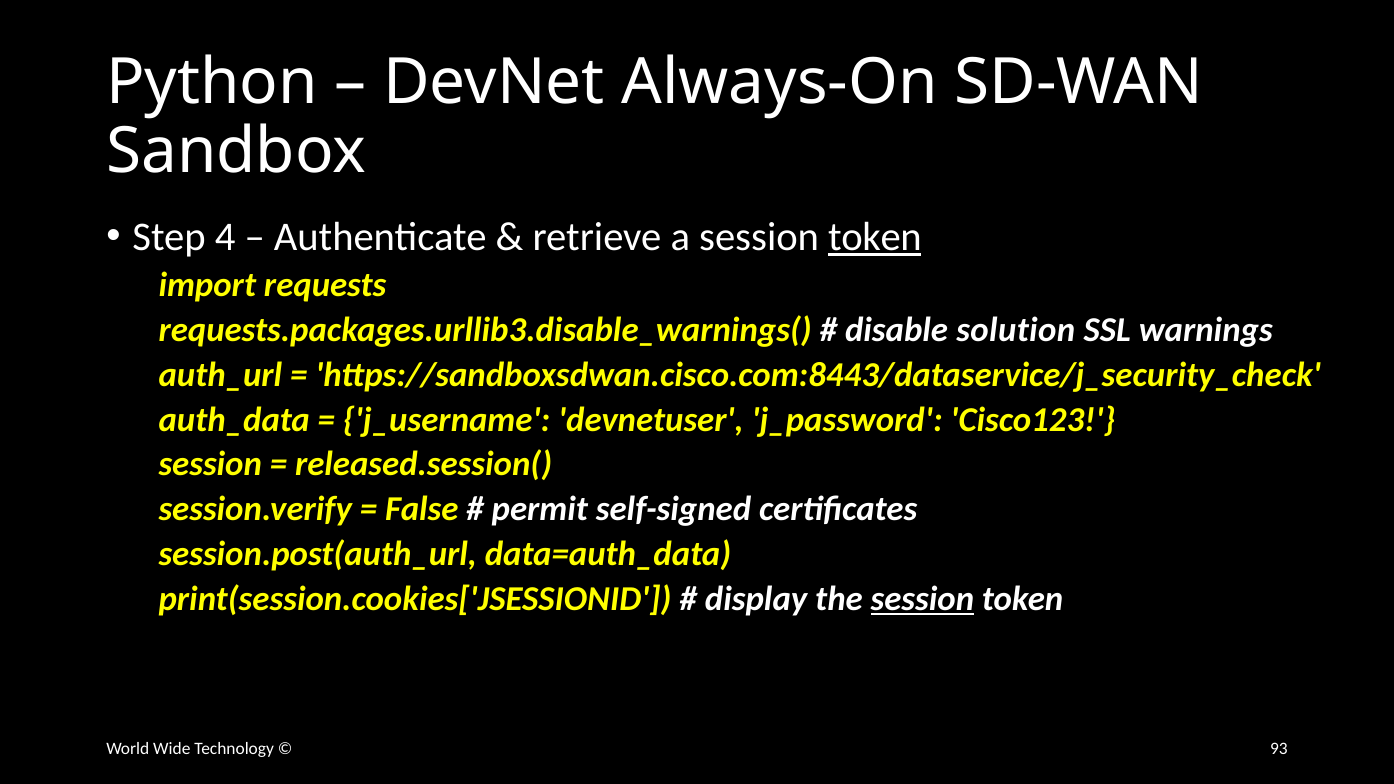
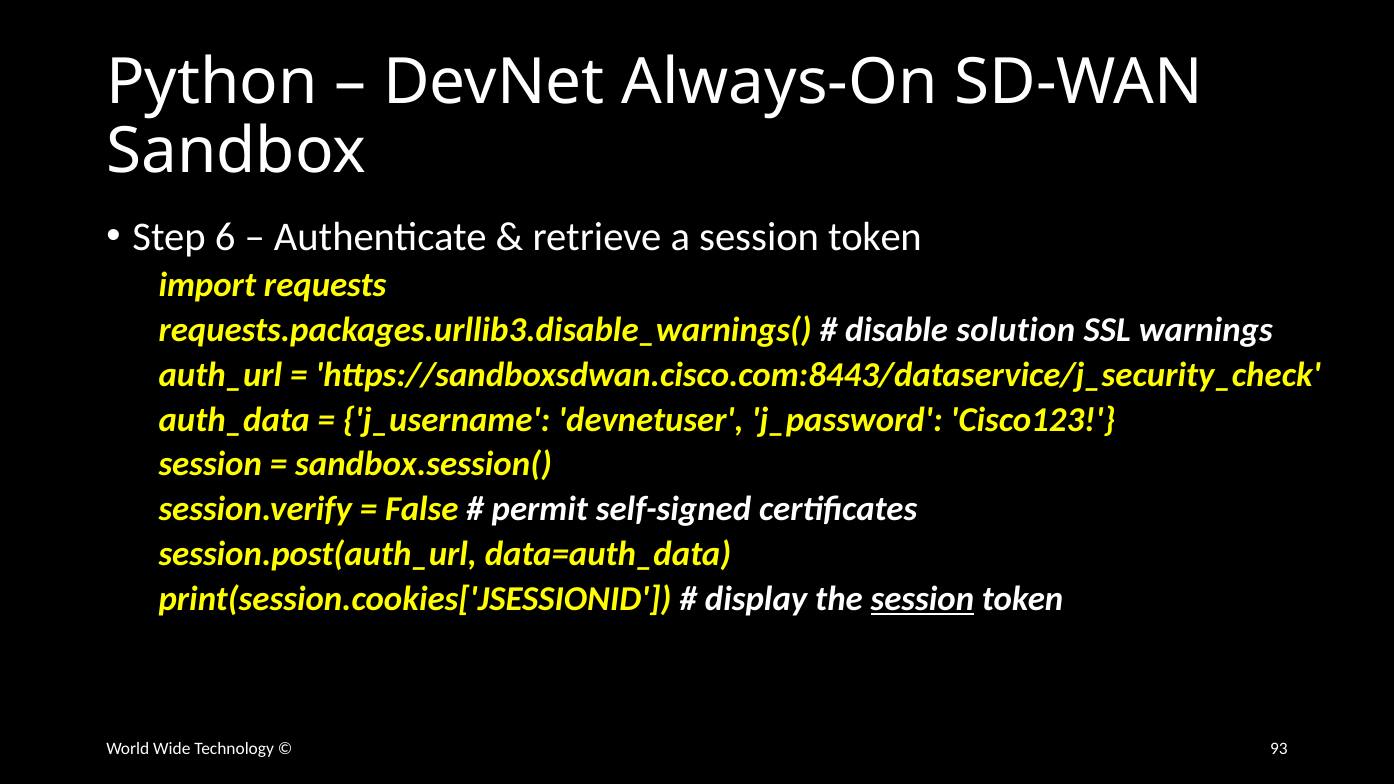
4: 4 -> 6 (225, 237)
token underline: present -> none (875, 237)
released.session(: released.session( -> sandbox.session( (424, 464)
